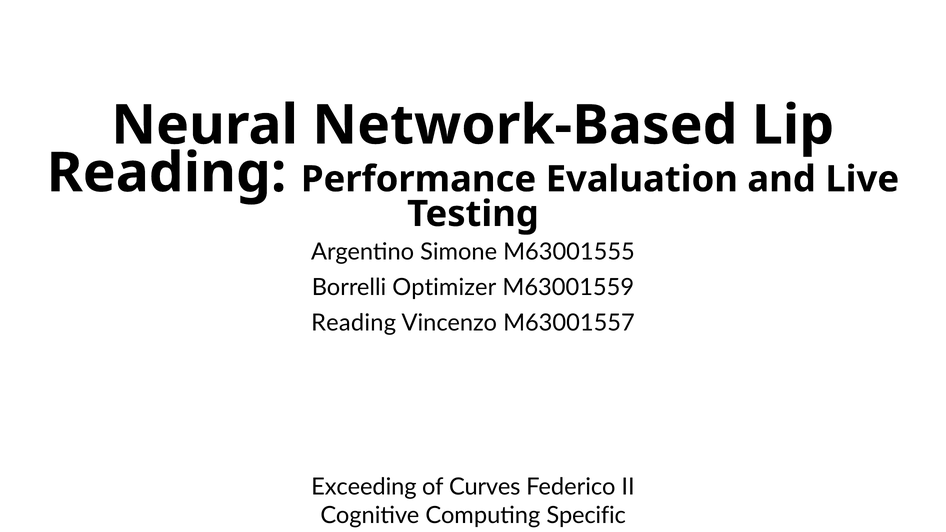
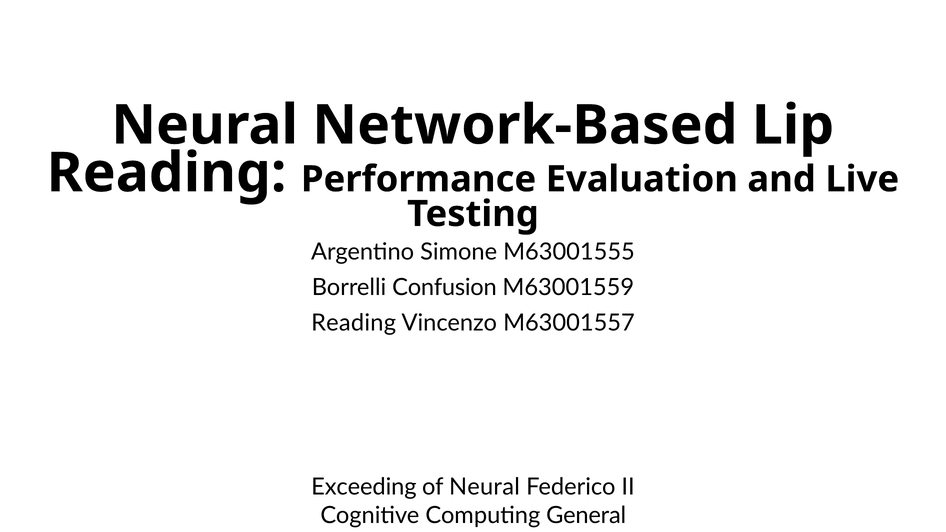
Optimizer: Optimizer -> Confusion (444, 287)
of Curves: Curves -> Neural (484, 487)
Specific: Specific -> General (586, 515)
